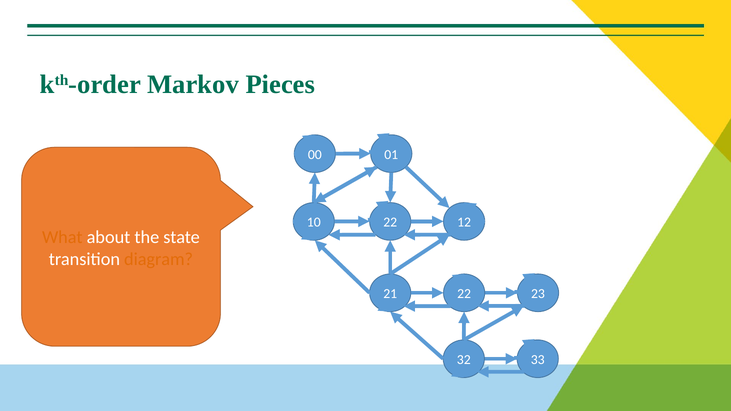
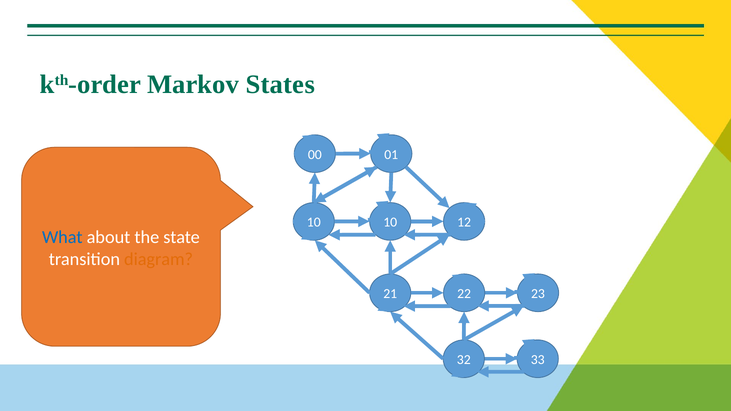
Pieces: Pieces -> States (280, 84)
22: 22 -> 10 (390, 222)
What colour: orange -> blue (62, 237)
